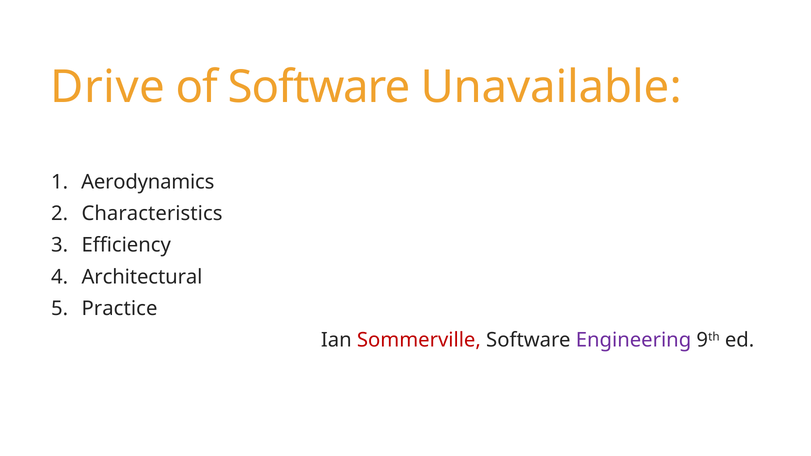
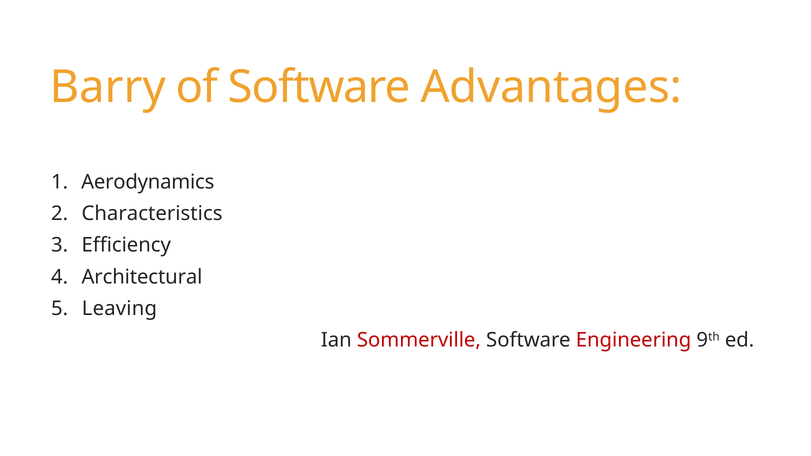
Drive: Drive -> Barry (108, 87)
Unavailable: Unavailable -> Advantages (551, 87)
Practice: Practice -> Leaving (119, 309)
Engineering colour: purple -> red (634, 340)
